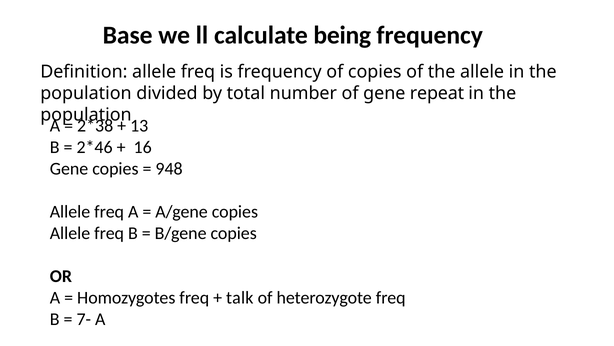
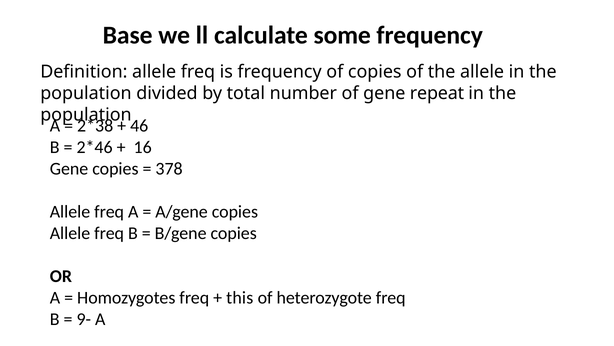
being: being -> some (342, 35)
13: 13 -> 46 (139, 125)
948: 948 -> 378 (169, 168)
talk: talk -> this (240, 297)
7-: 7- -> 9- (84, 319)
